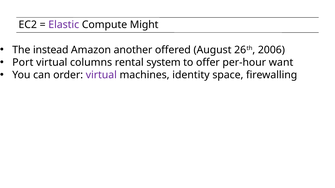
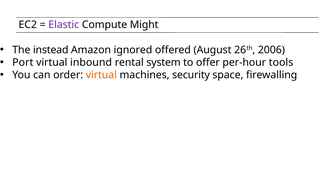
another: another -> ignored (133, 50)
columns: columns -> inbound (91, 62)
want: want -> tools (281, 62)
virtual colour: purple -> orange (101, 75)
identity: identity -> security (191, 75)
